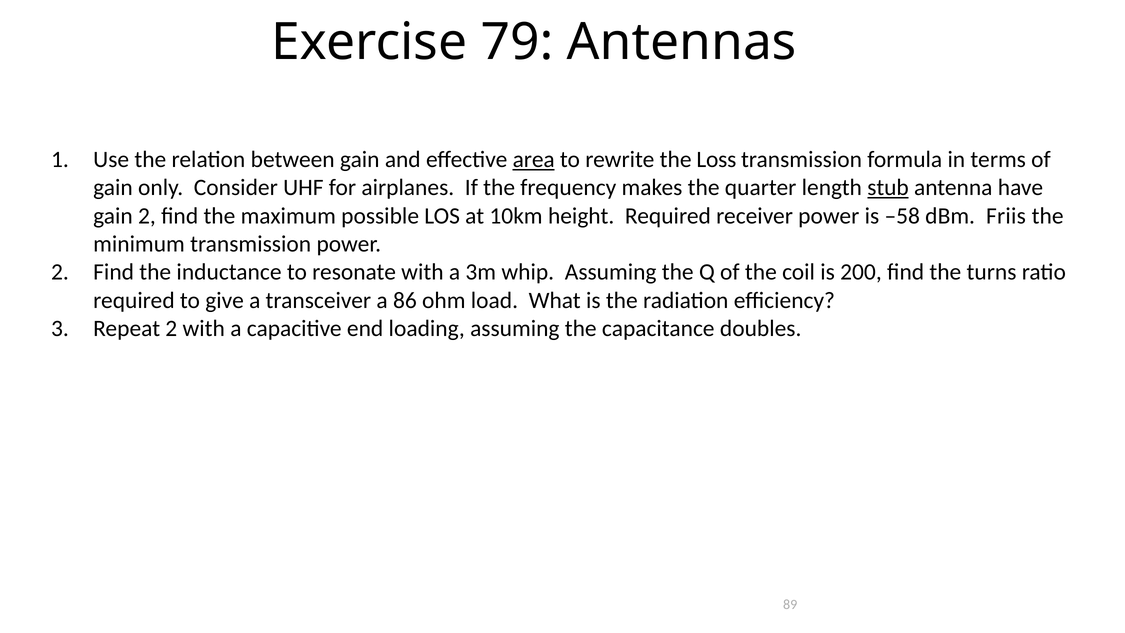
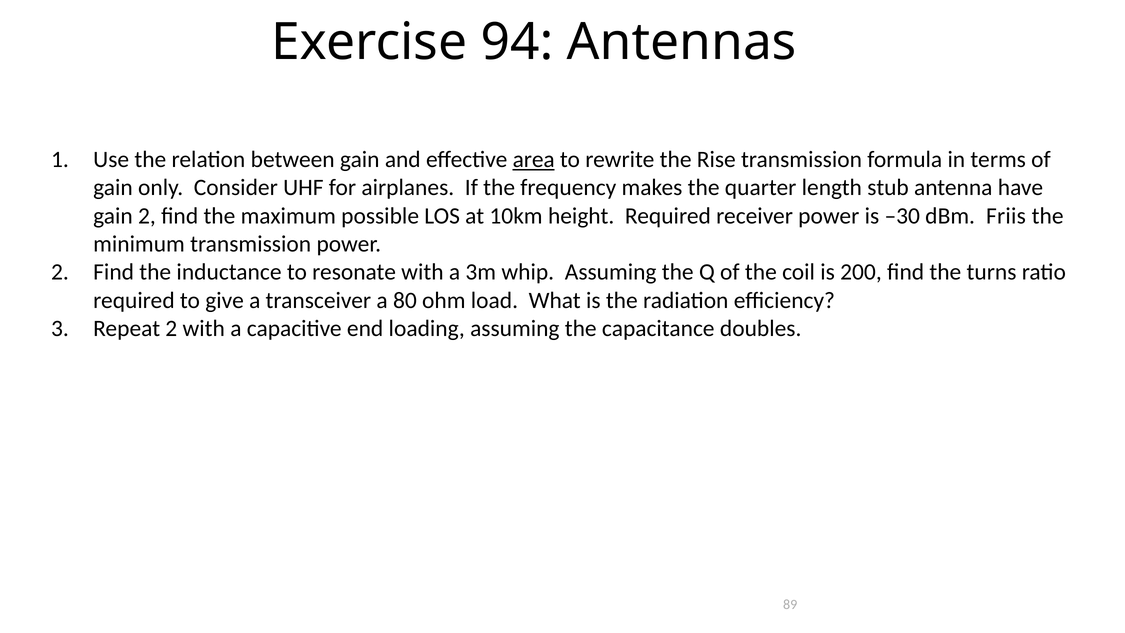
79: 79 -> 94 (517, 42)
Loss: Loss -> Rise (716, 160)
stub underline: present -> none (888, 188)
–58: –58 -> –30 (902, 216)
86: 86 -> 80 (405, 300)
